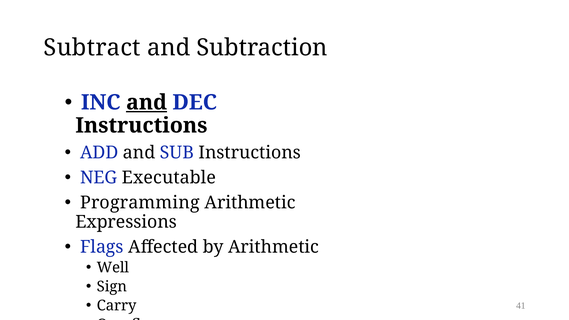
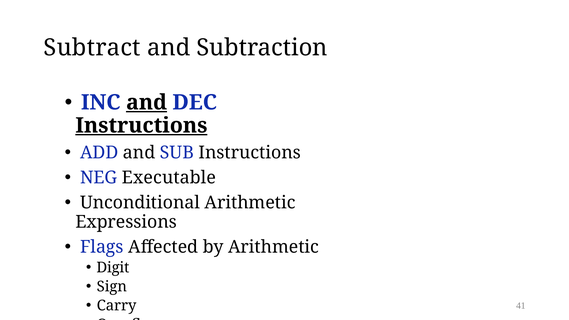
Instructions underline: none -> present (141, 125)
Programming: Programming -> Unconditional (140, 203)
Well: Well -> Digit (113, 268)
